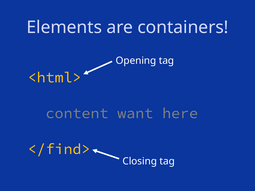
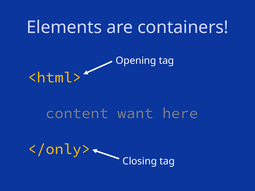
</find>: </find> -> </only> (59, 149)
